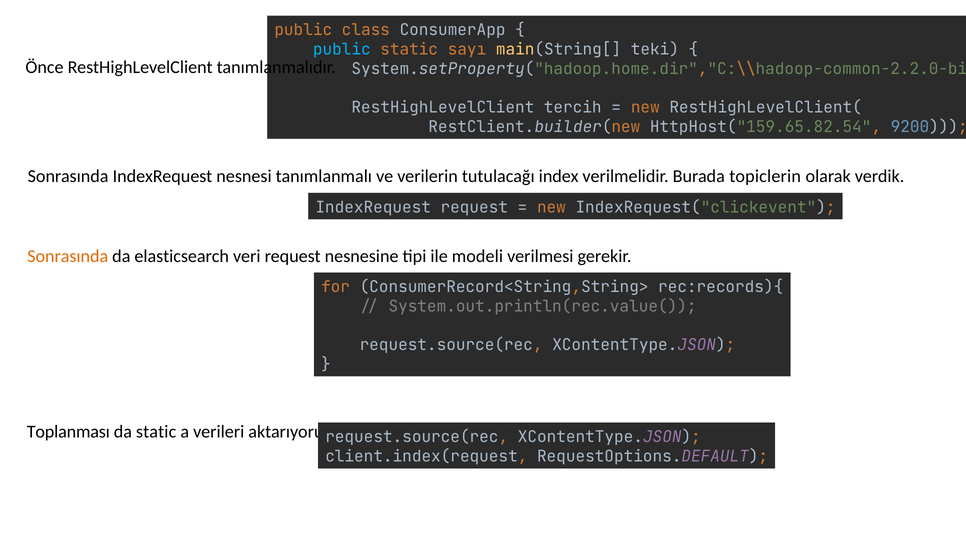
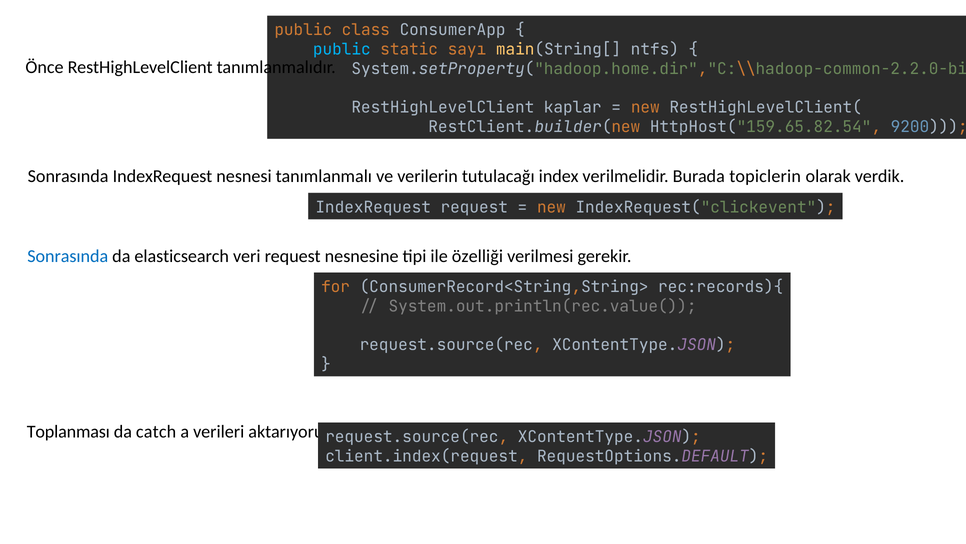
teki: teki -> ntfs (655, 49)
tercih: tercih -> kaplar (573, 107)
Sonrasında colour: orange -> blue (68, 256)
modeli: modeli -> özelliği (477, 256)
da static: static -> catch (156, 431)
